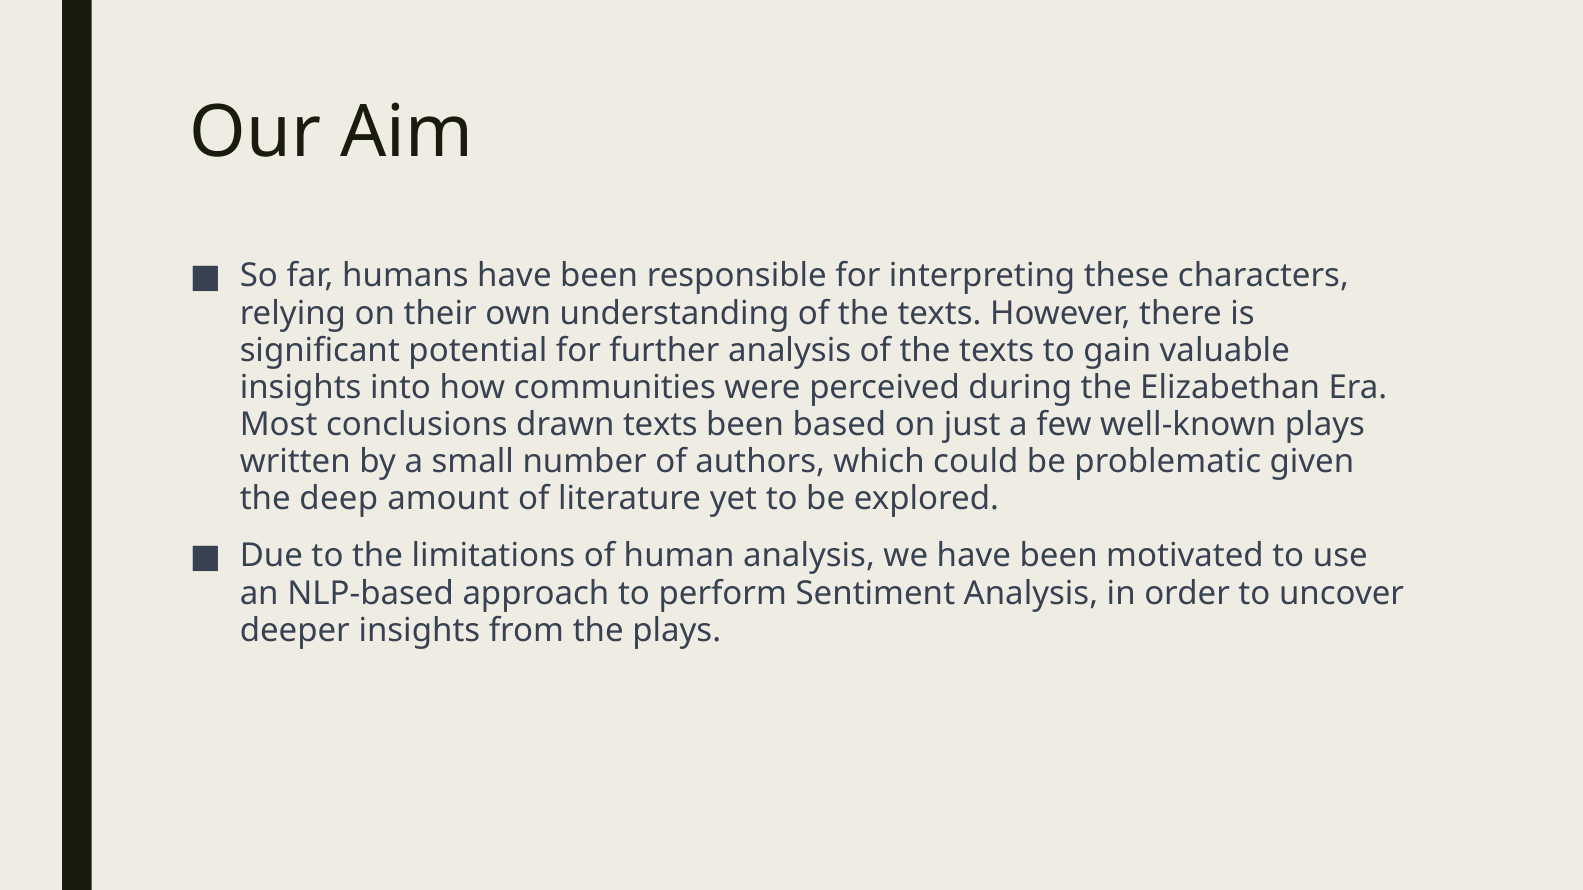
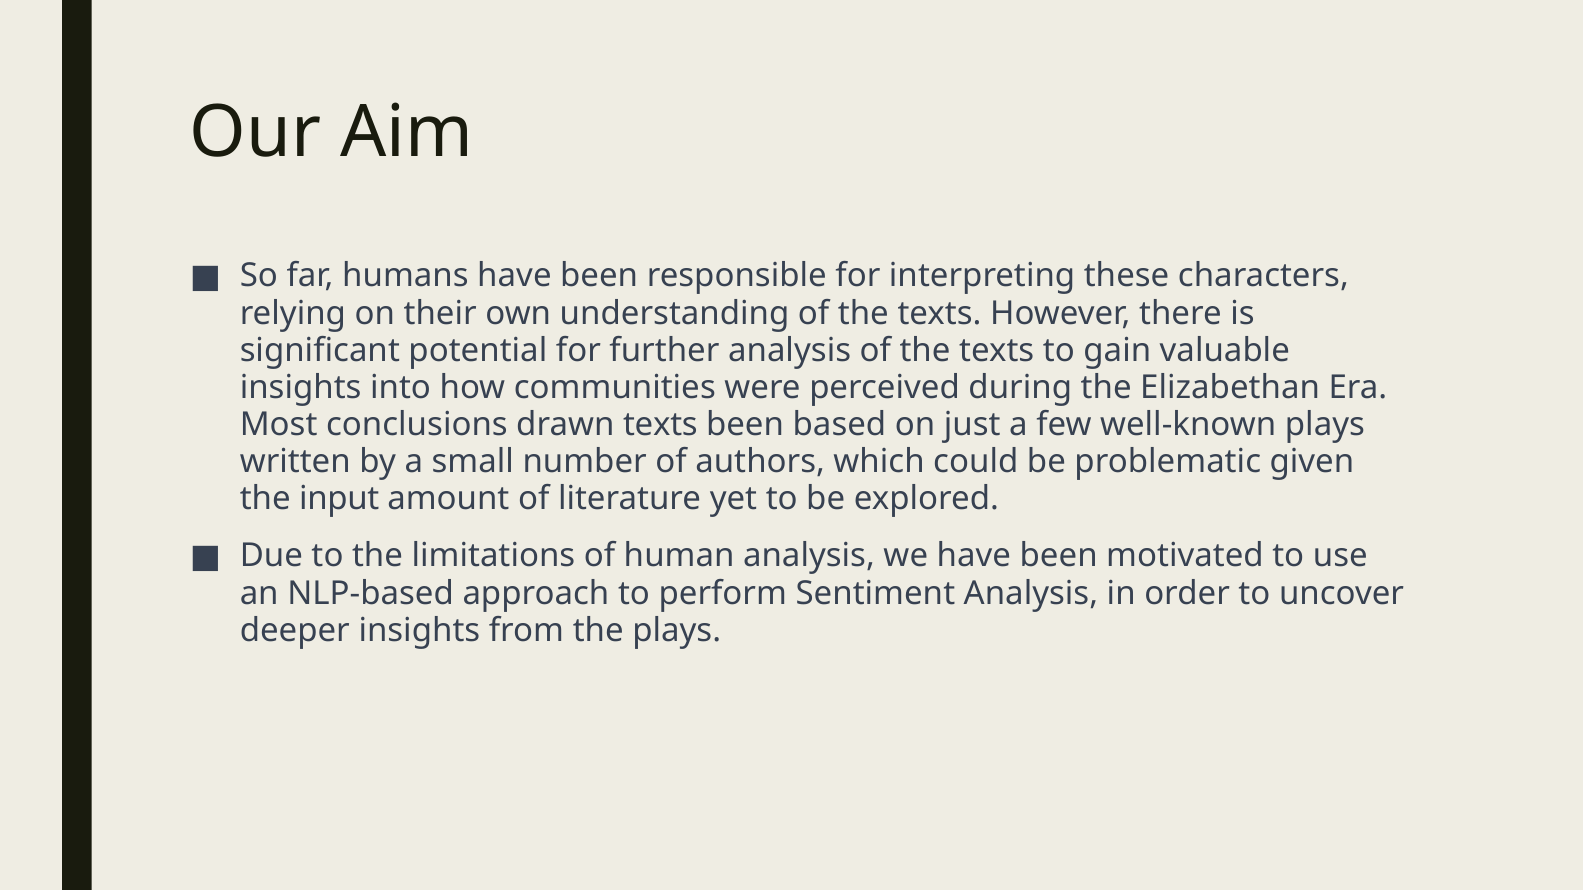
deep: deep -> input (339, 499)
